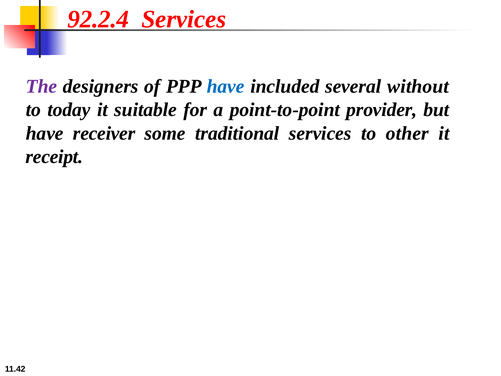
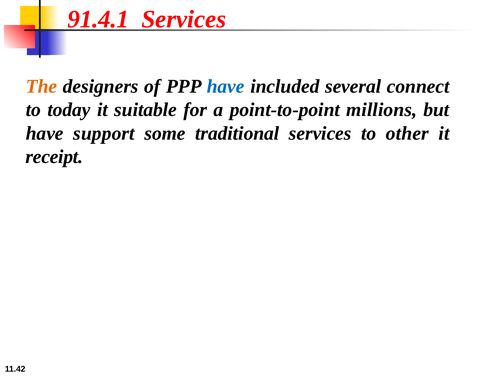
92.2.4: 92.2.4 -> 91.4.1 (98, 19)
The colour: purple -> orange (42, 86)
without: without -> connect (418, 86)
provider: provider -> millions (382, 110)
receiver: receiver -> support (104, 133)
